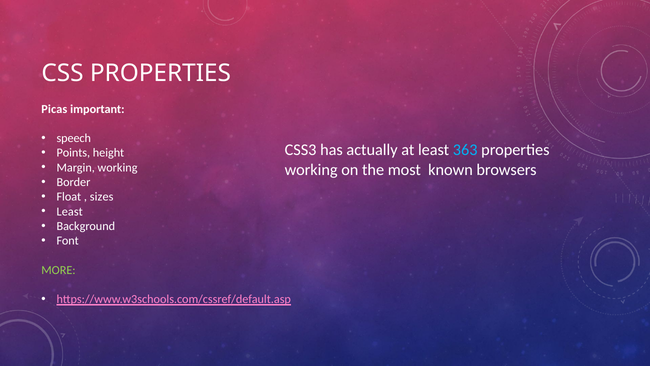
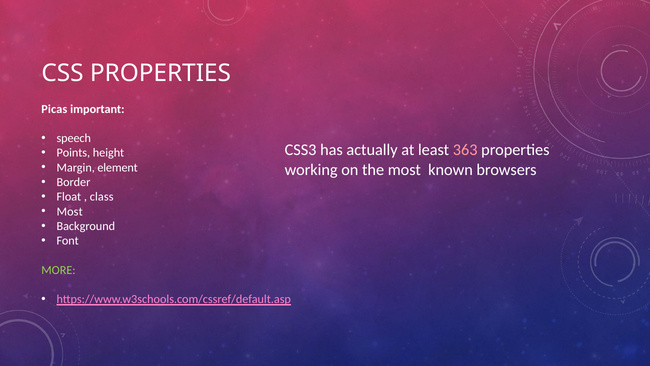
363 colour: light blue -> pink (465, 150)
Margin working: working -> element (118, 167)
sizes: sizes -> class (102, 197)
Least: Least -> Most (70, 211)
